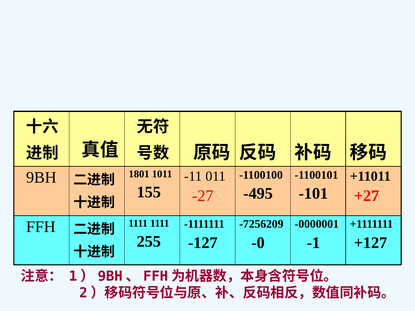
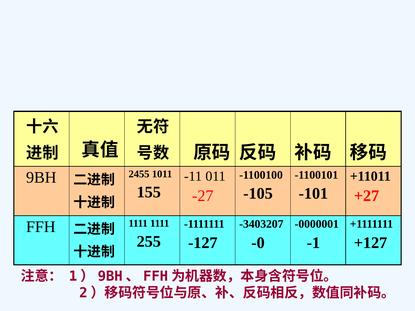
1801: 1801 -> 2455 (139, 174)
-495: -495 -> -105 (258, 194)
-7256209: -7256209 -> -3403207 (261, 224)
